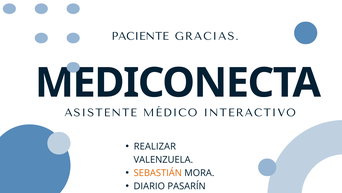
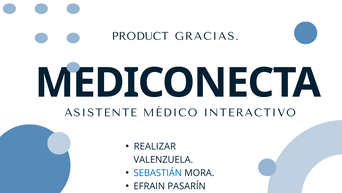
PACIENTE: PACIENTE -> PRODUCT (140, 36)
SEBASTIÁN colour: orange -> blue (158, 172)
DIARIO: DIARIO -> EFRAIN (149, 186)
